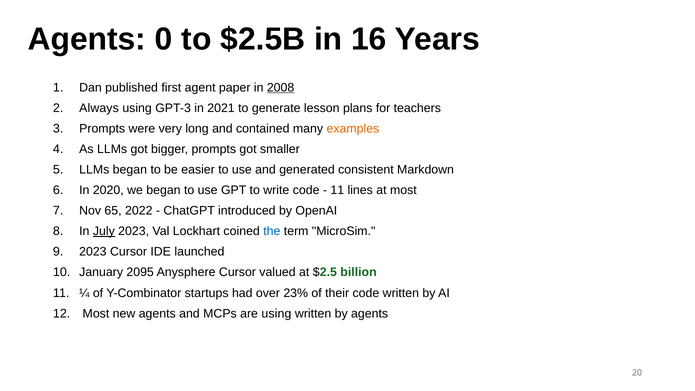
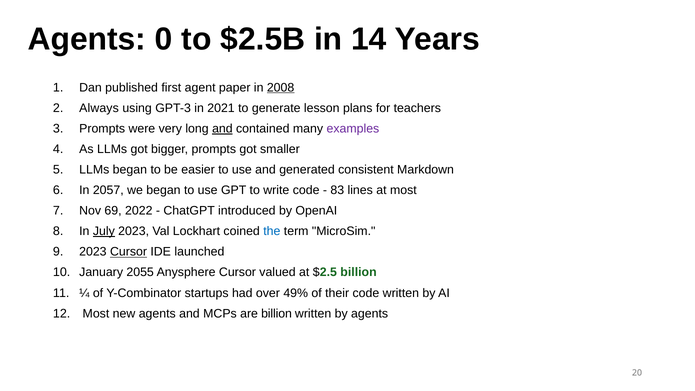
16: 16 -> 14 (369, 39)
and underline: none -> present (222, 129)
examples colour: orange -> purple (353, 129)
2020: 2020 -> 2057 (108, 190)
11: 11 -> 83 (337, 190)
65: 65 -> 69 (113, 211)
Cursor underline: none -> present (129, 252)
2095: 2095 -> 2055 (140, 272)
23%: 23% -> 49% (296, 293)
are using: using -> billion (277, 313)
